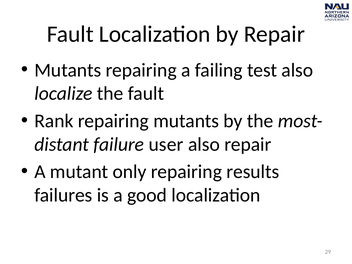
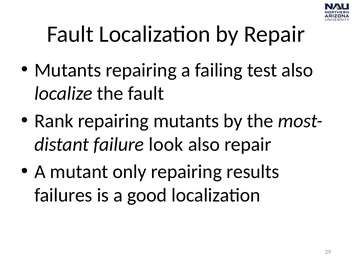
user: user -> look (166, 144)
